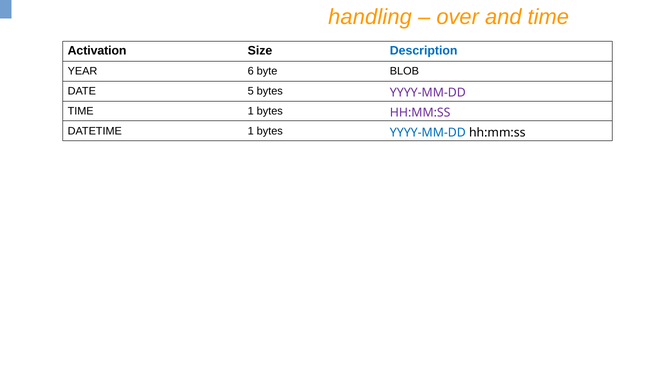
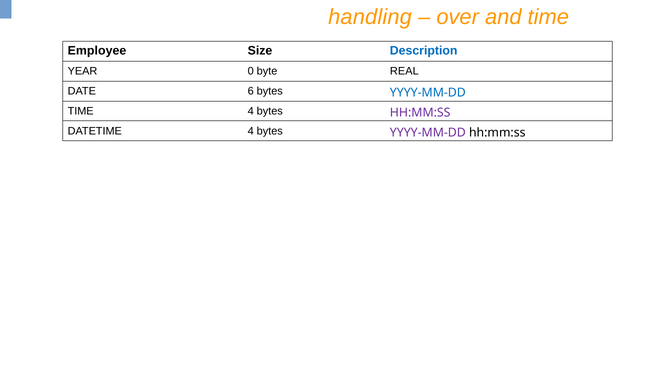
Activation: Activation -> Employee (97, 51)
6: 6 -> 0 (251, 71)
BLOB: BLOB -> REAL (404, 71)
5: 5 -> 6 (251, 91)
YYYY-MM-DD colour: purple -> blue (428, 93)
TIME 1: 1 -> 4 (251, 111)
DATETIME 1: 1 -> 4 (251, 131)
YYYY-MM-DD colour: blue -> purple (428, 132)
